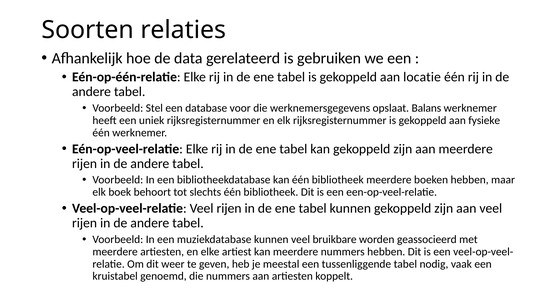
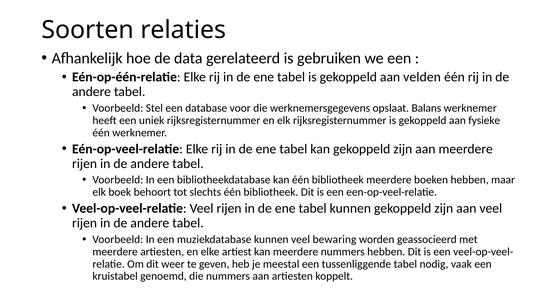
locatie: locatie -> velden (422, 77)
bruikbare: bruikbare -> bewaring (334, 239)
